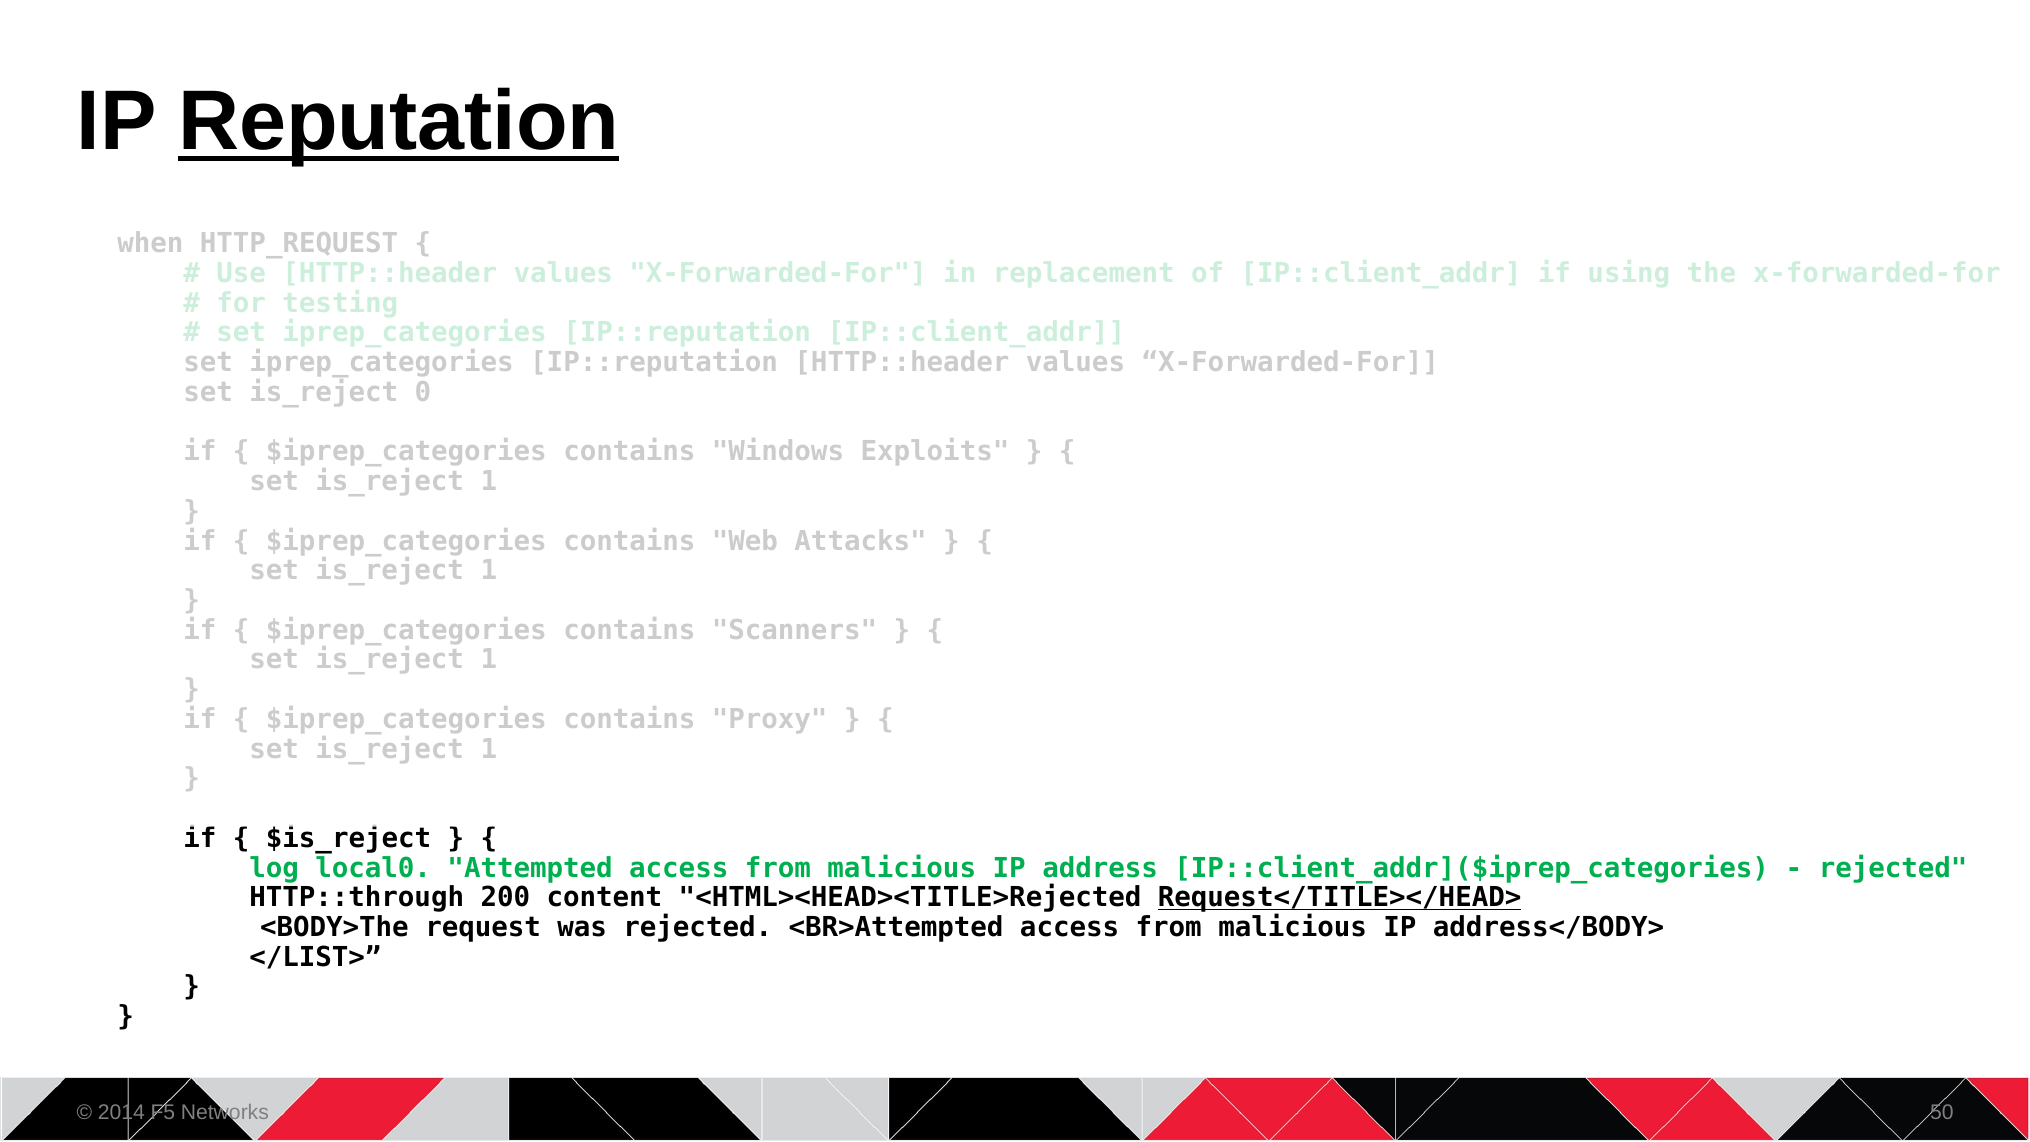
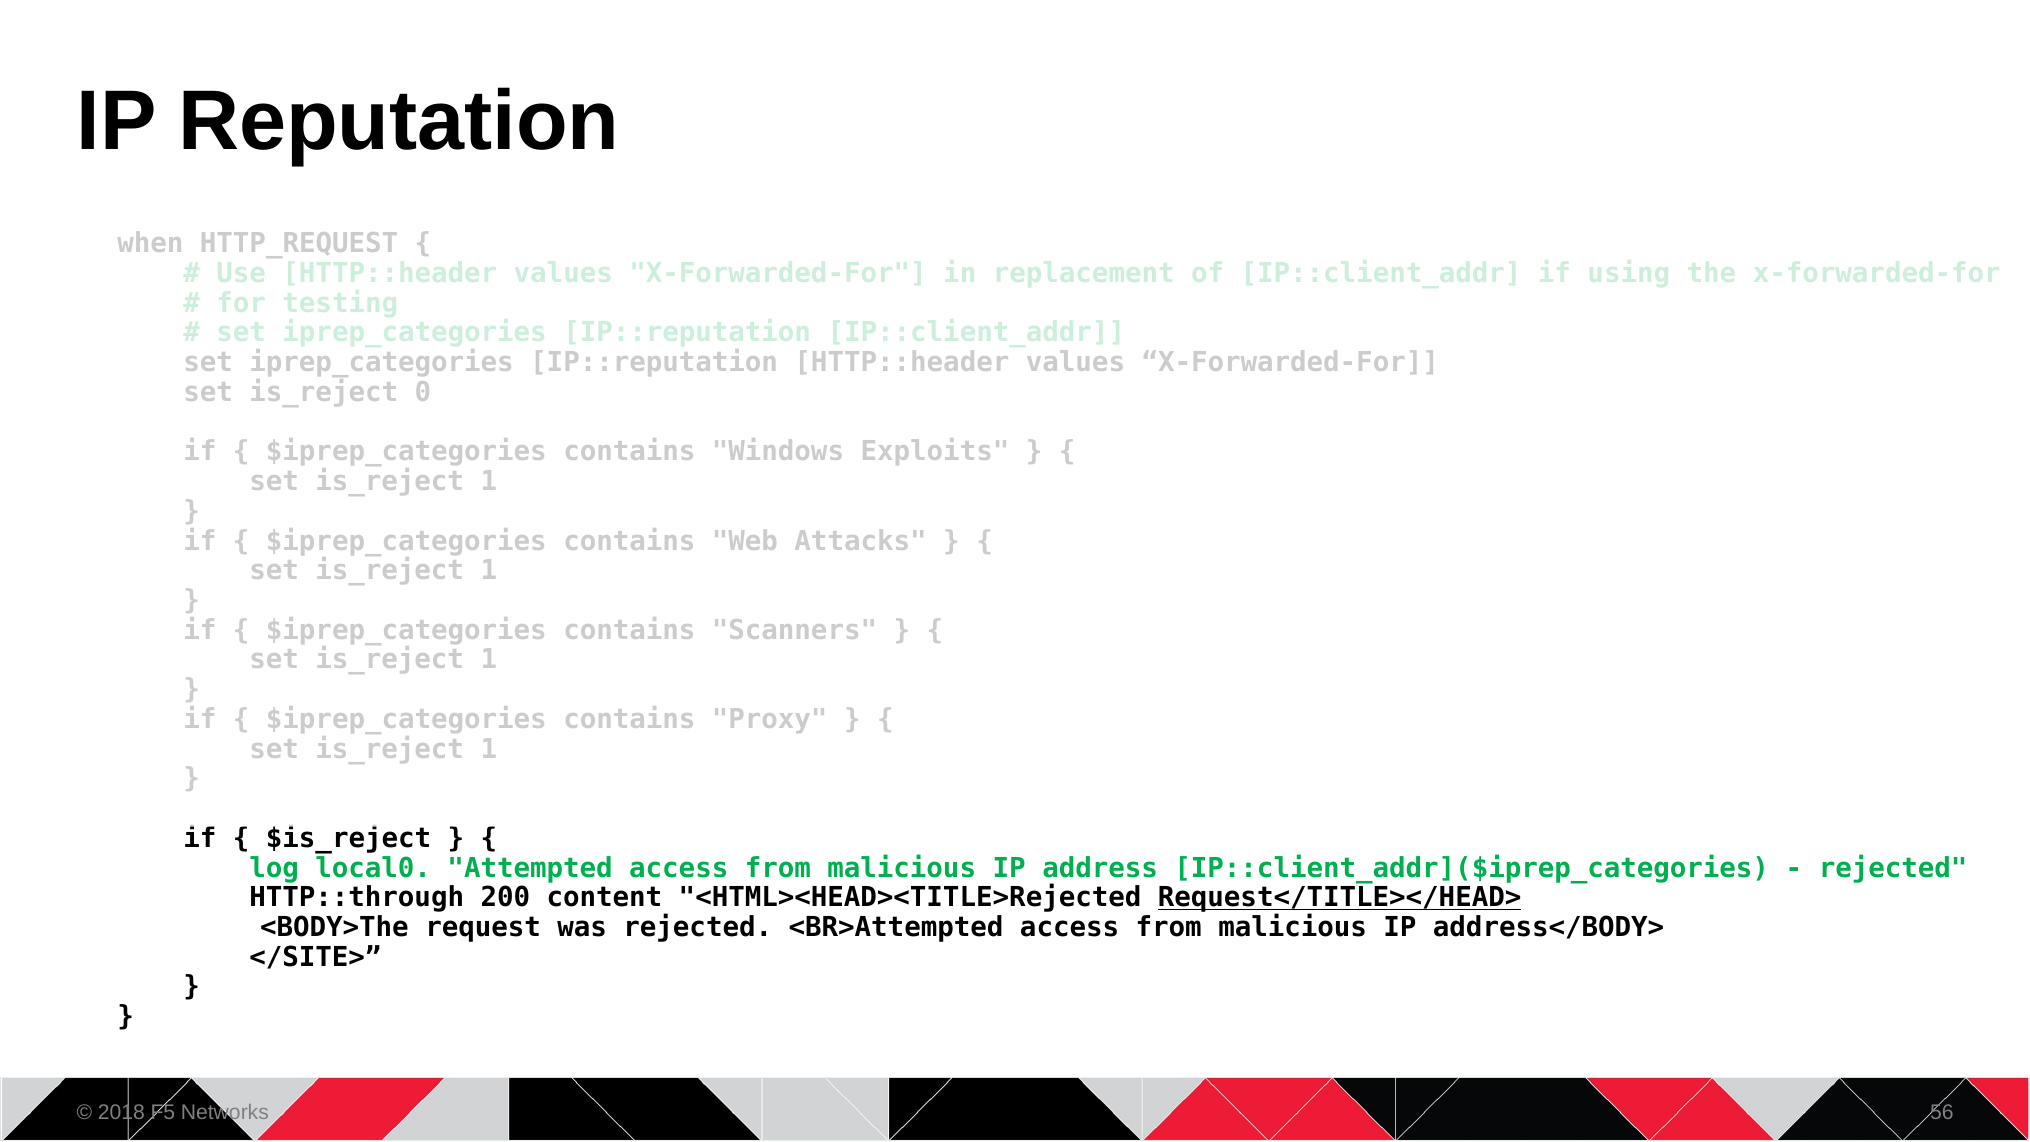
Reputation underline: present -> none (399, 122)
</LIST>: </LIST> -> </SITE> (315, 957)
2014: 2014 -> 2018 (121, 1113)
50: 50 -> 56 (1942, 1113)
